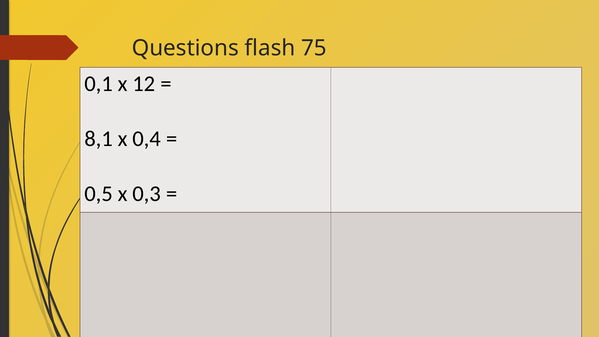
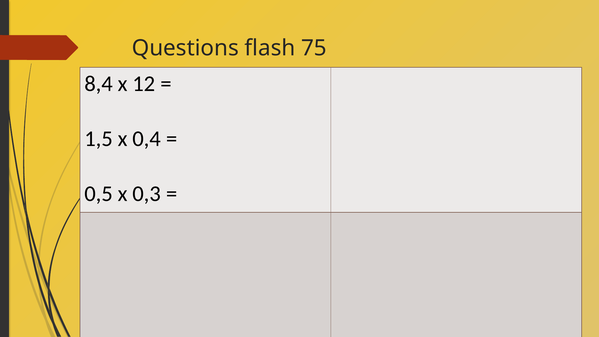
0,1: 0,1 -> 8,4 (99, 84)
8,1: 8,1 -> 1,5 (99, 139)
